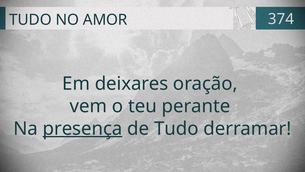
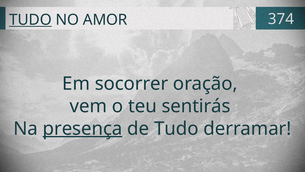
TUDO underline: none -> present (30, 20)
deixares: deixares -> socorrer (132, 84)
perante: perante -> sentirás (196, 106)
